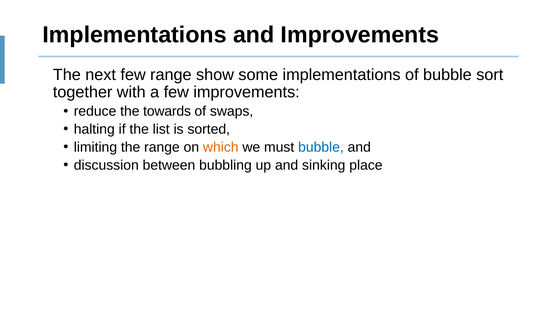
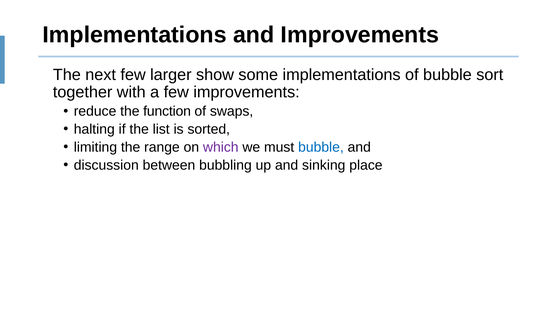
few range: range -> larger (171, 75)
towards: towards -> function (167, 111)
which colour: orange -> purple (221, 147)
